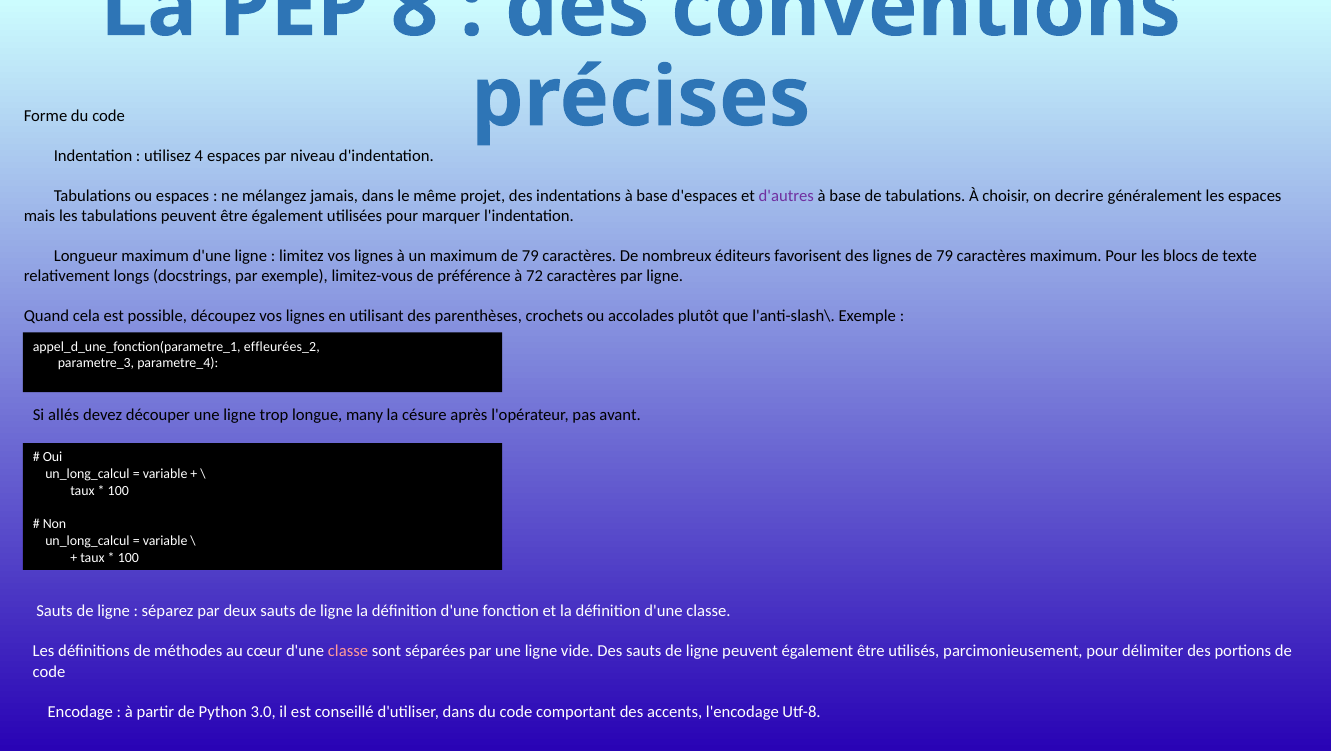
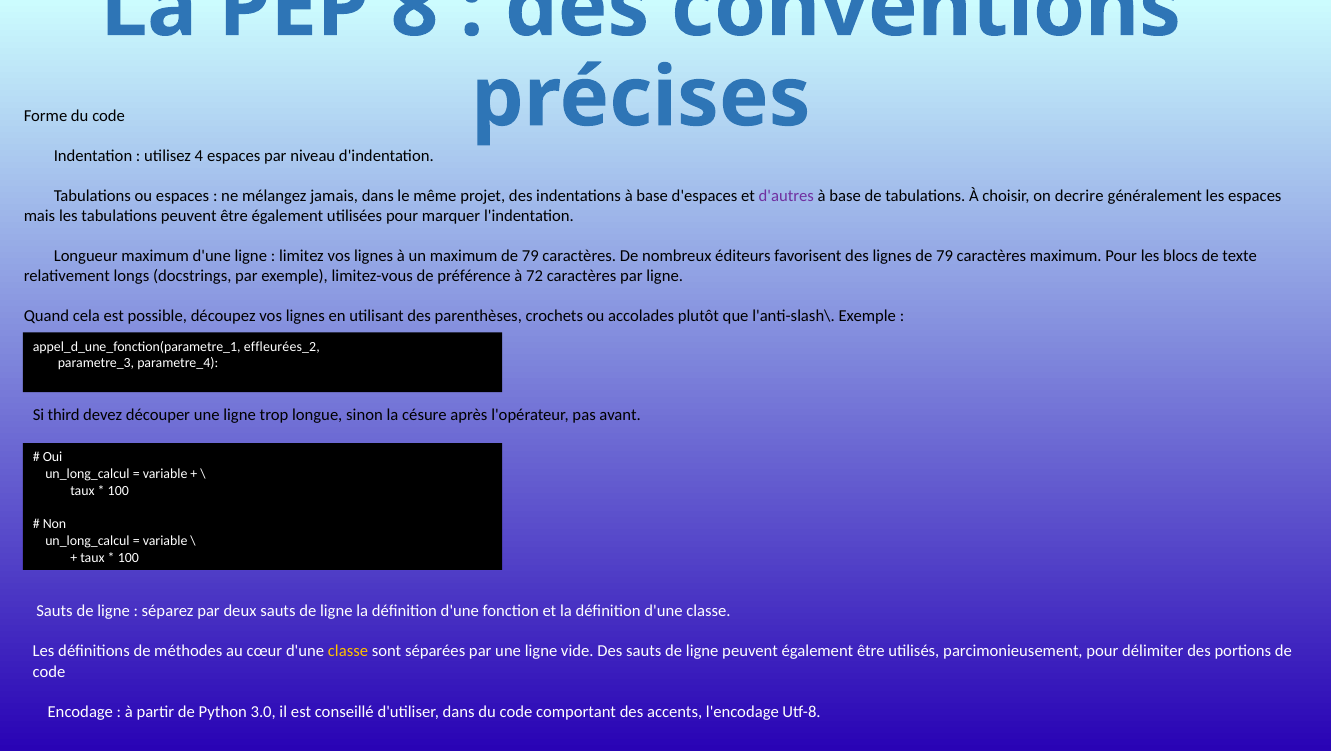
allés: allés -> third (64, 415)
many: many -> sinon (365, 415)
classe colour: pink -> yellow (348, 651)
